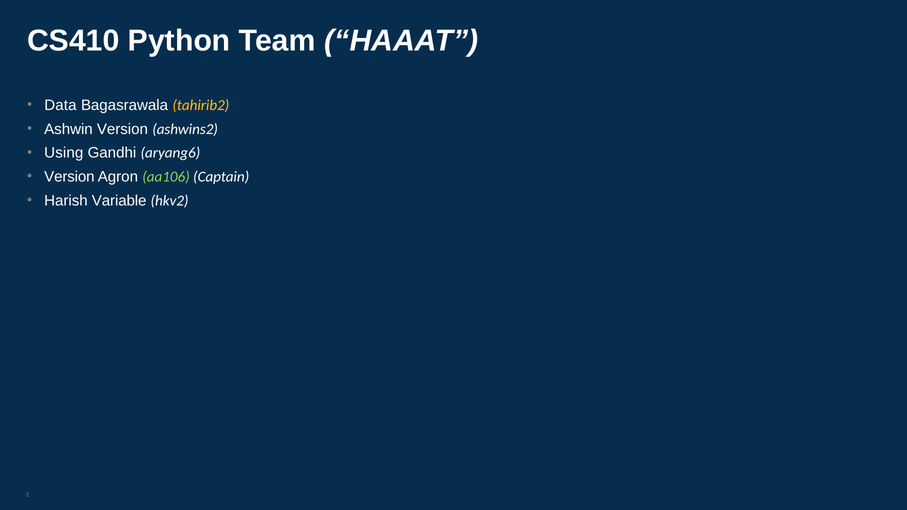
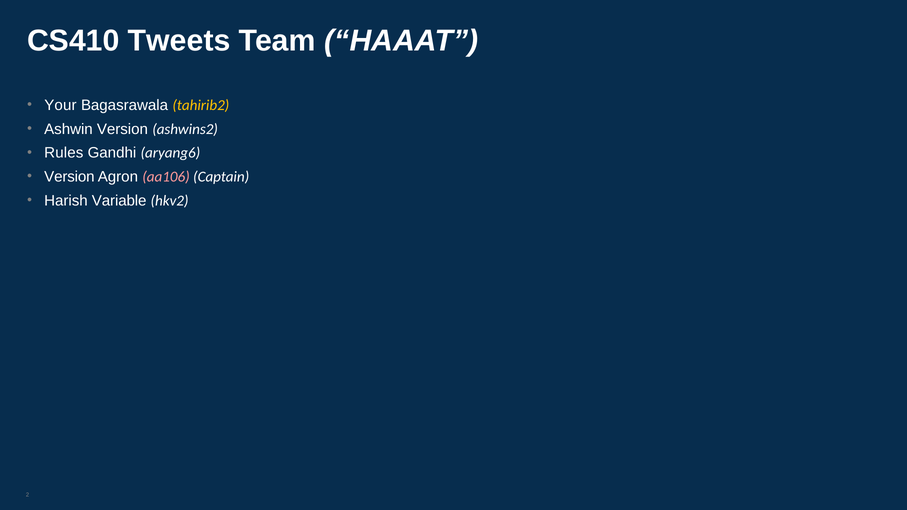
Python: Python -> Tweets (179, 41)
Data: Data -> Your (60, 105)
Using: Using -> Rules (64, 153)
aa106 colour: light green -> pink (166, 177)
